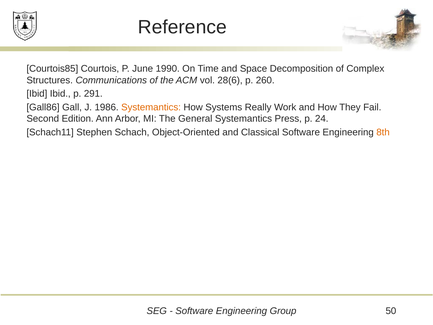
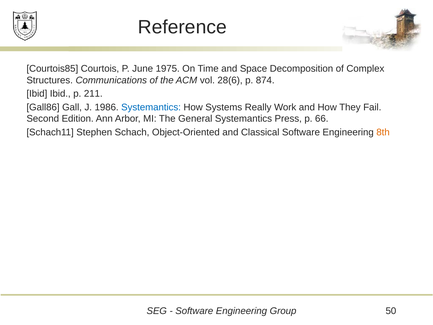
1990: 1990 -> 1975 (168, 69)
260: 260 -> 874 (265, 80)
291: 291 -> 211 (93, 94)
Systemantics colour: orange -> blue (151, 107)
24: 24 -> 66 (322, 119)
